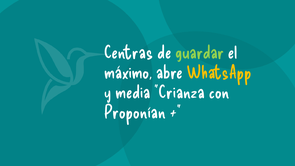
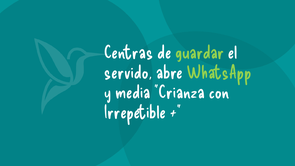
máximo: máximo -> servido (128, 72)
WhatsApp colour: yellow -> light green (219, 72)
Proponían: Proponían -> Irrepetible (135, 112)
